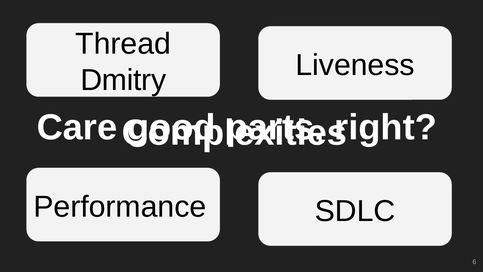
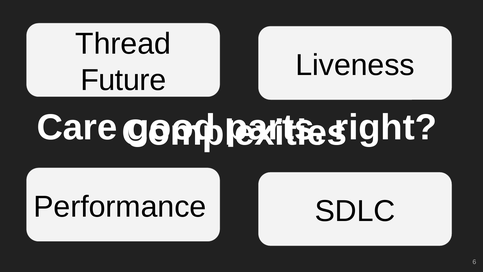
Dmitry: Dmitry -> Future (123, 80)
